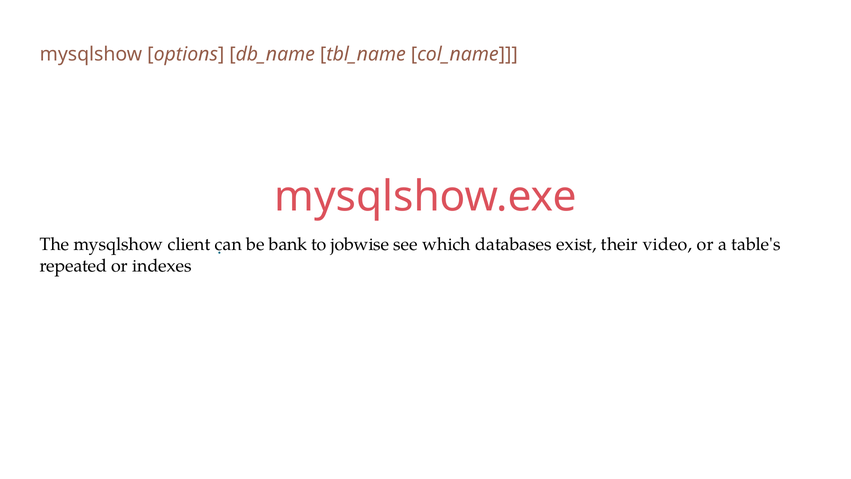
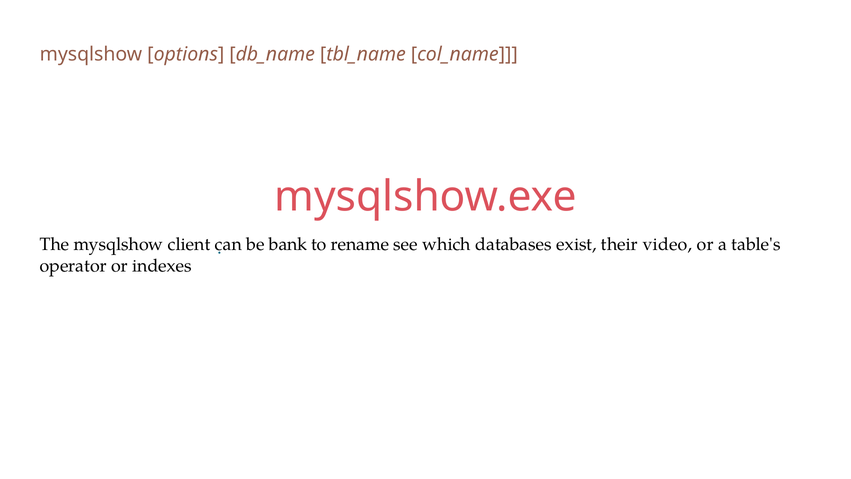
jobwise: jobwise -> rename (360, 244)
repeated: repeated -> operator (73, 266)
